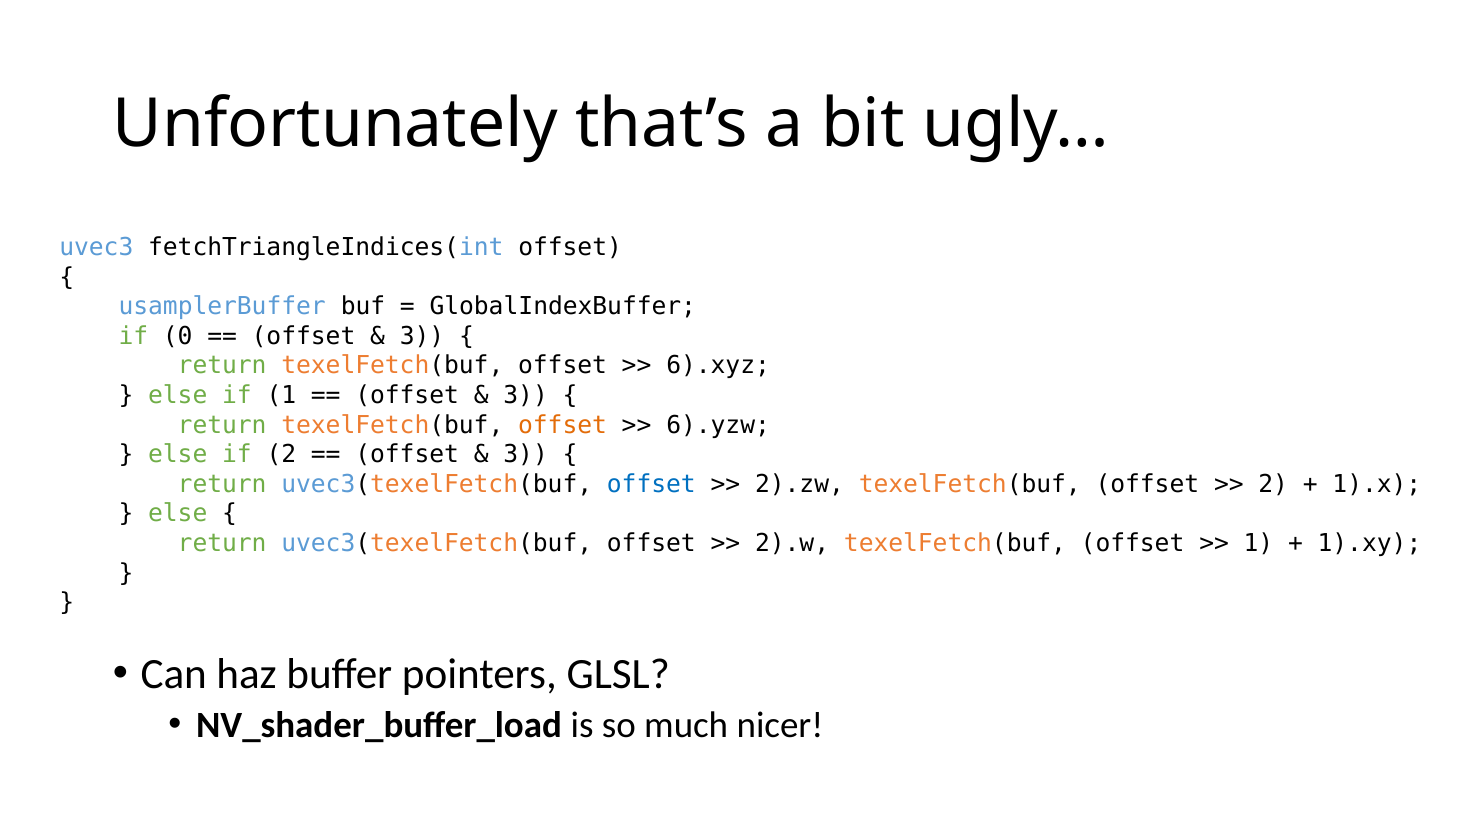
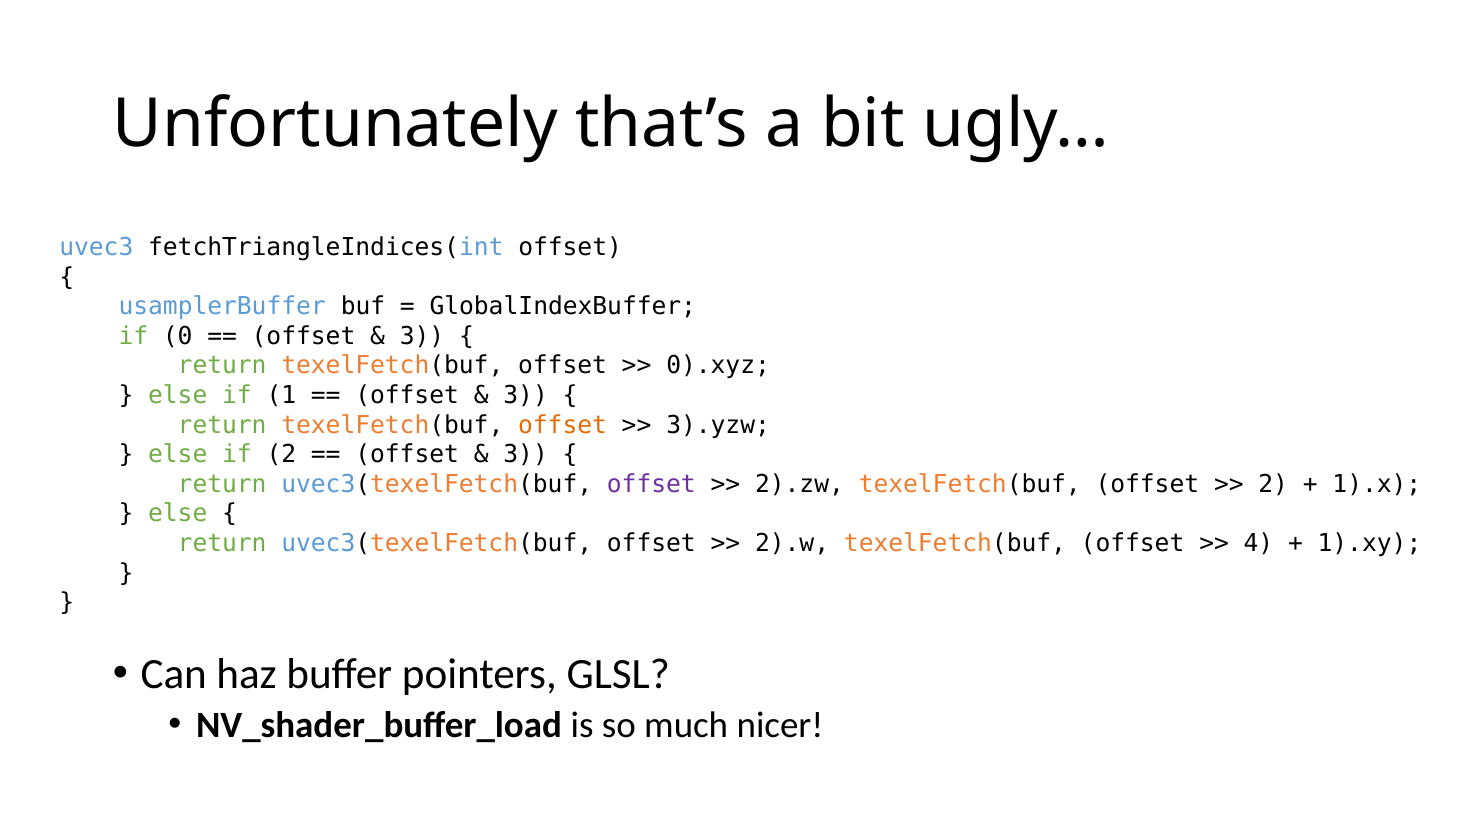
6).xyz: 6).xyz -> 0).xyz (718, 366)
6).yzw: 6).yzw -> 3).yzw (718, 425)
offset colour: blue -> purple (651, 484)
1: 1 -> 4 (1258, 543)
